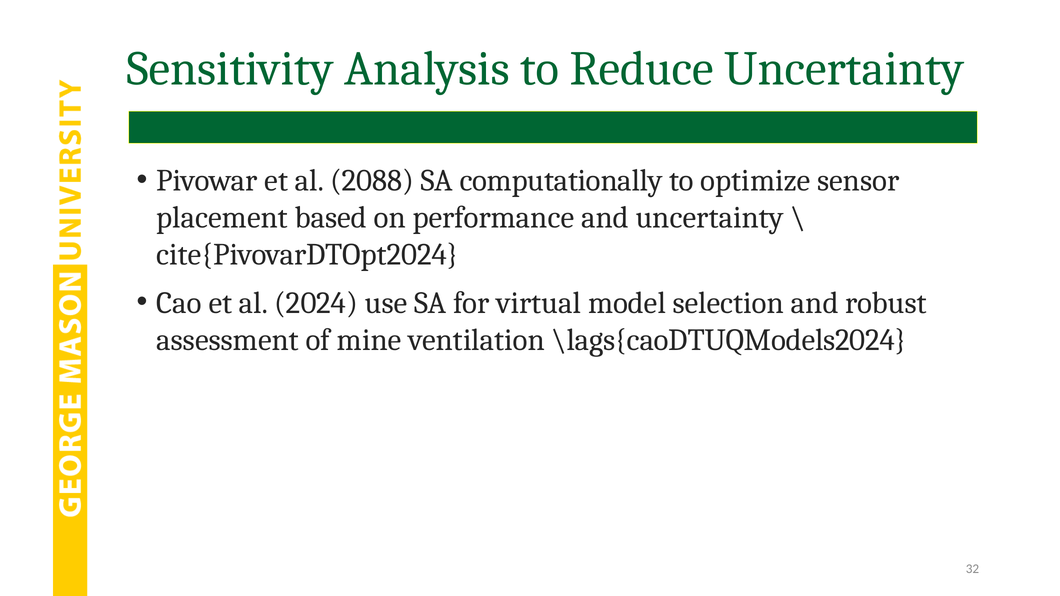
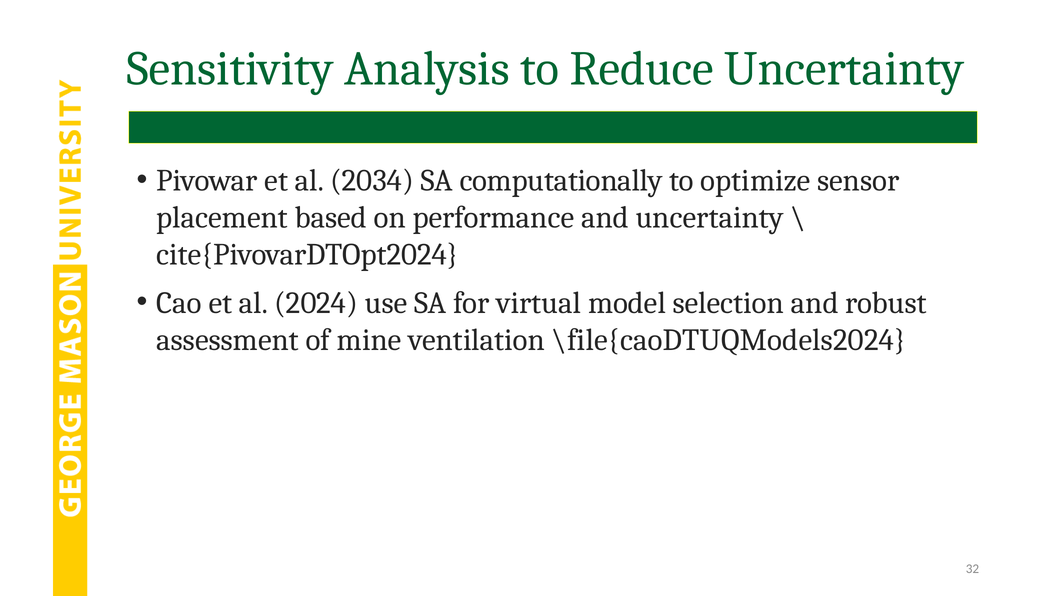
2088: 2088 -> 2034 (372, 181)
\lags{caoDTUQModels2024: \lags{caoDTUQModels2024 -> \file{caoDTUQModels2024 (729, 340)
